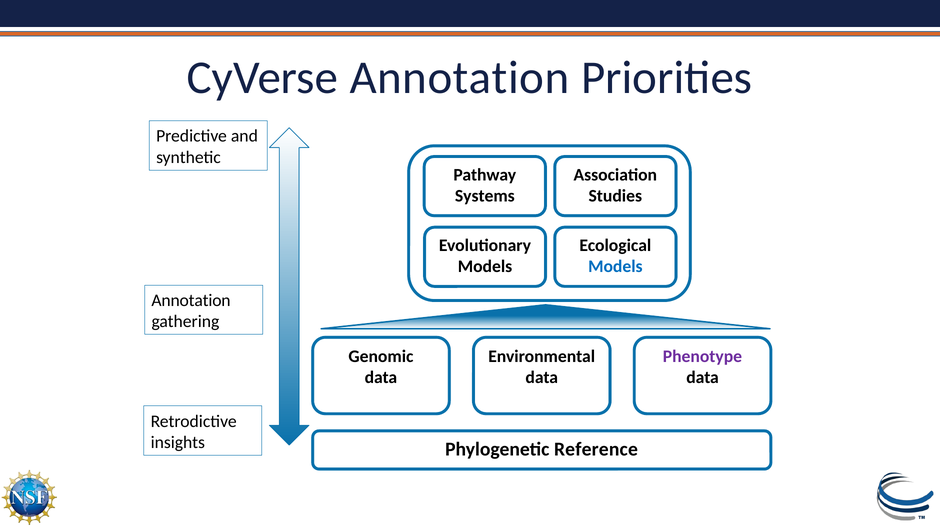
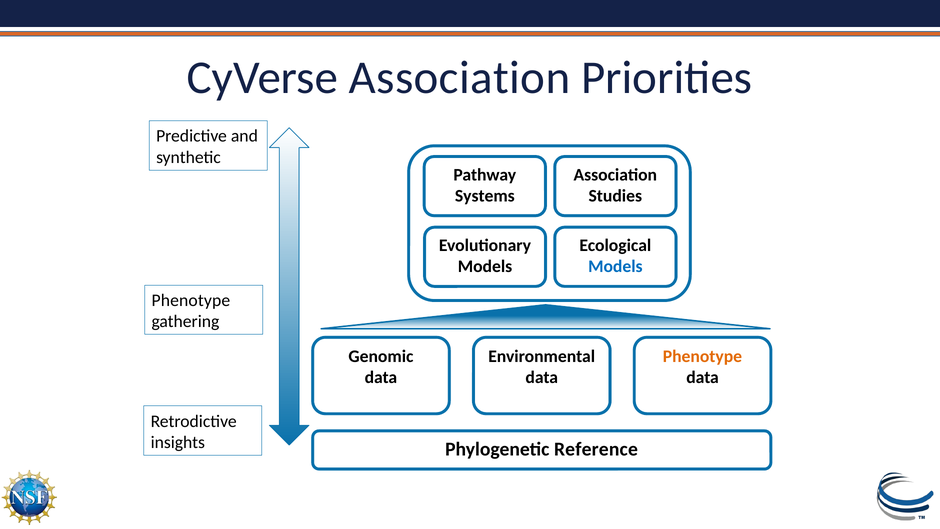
CyVerse Annotation: Annotation -> Association (459, 78)
Annotation: Annotation -> Phenotype (191, 300)
Phenotype colour: purple -> orange (702, 356)
